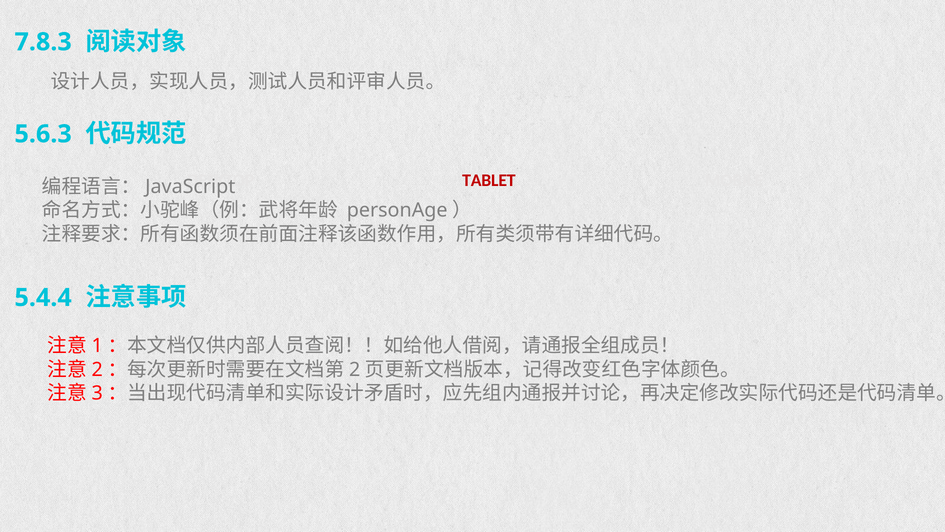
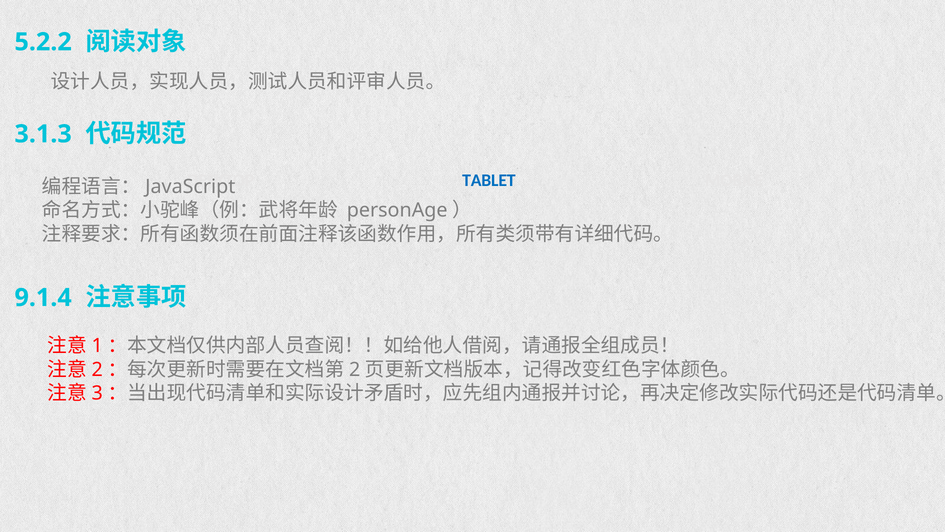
7.8.3: 7.8.3 -> 5.2.2 (43, 42)
5.6.3: 5.6.3 -> 3.1.3 (43, 134)
TABLET colour: red -> blue (489, 180)
5.4.4: 5.4.4 -> 9.1.4 (43, 298)
